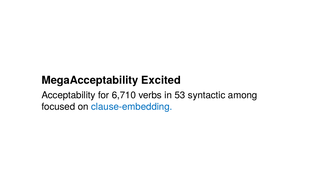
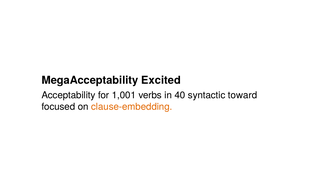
6,710: 6,710 -> 1,001 (124, 95)
53: 53 -> 40 (180, 95)
among: among -> toward (243, 95)
clause-embedding colour: blue -> orange (132, 107)
